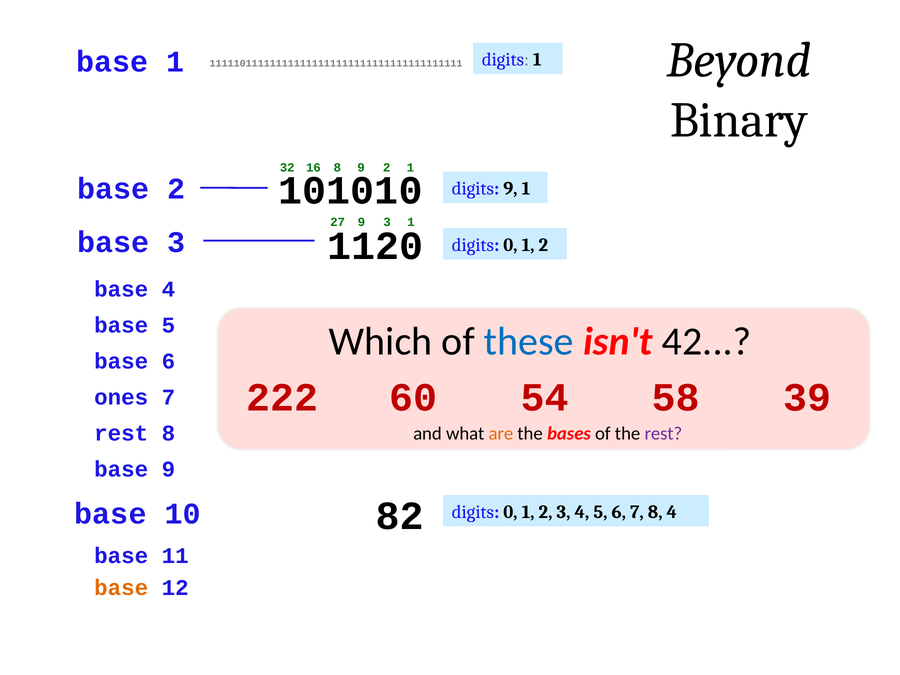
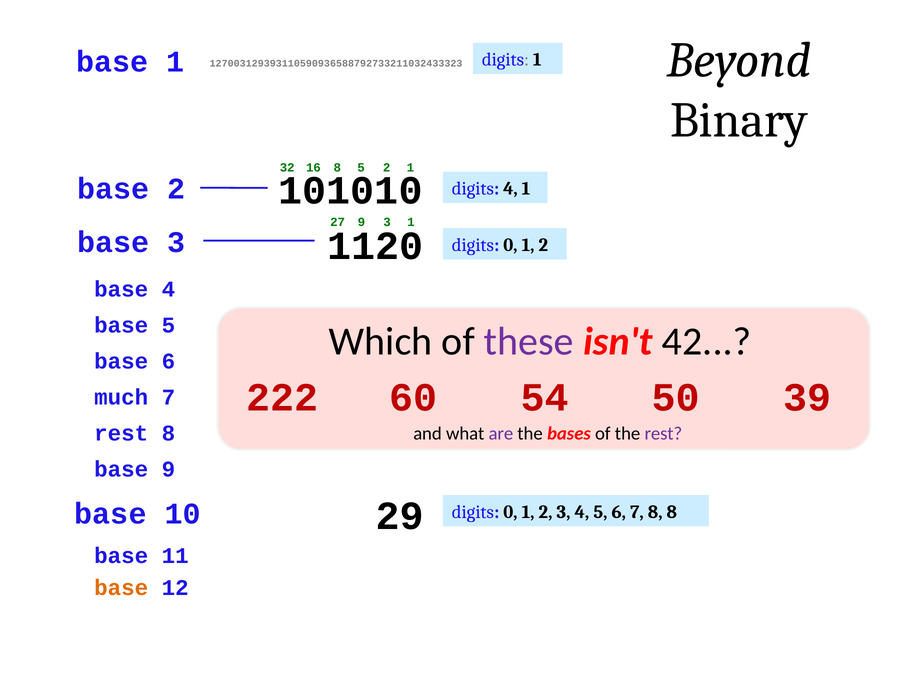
111110111111111111111111111111111111111111: 111110111111111111111111111111111111111111 -> 127003129393110590936588792733211032433323 (336, 64)
32 9: 9 -> 5 (361, 167)
digits 9: 9 -> 4 (510, 189)
these colour: blue -> purple (529, 342)
58: 58 -> 50 (676, 397)
ones: ones -> much (121, 397)
are colour: orange -> purple (501, 434)
82: 82 -> 29 (400, 516)
8 4: 4 -> 8 (672, 512)
